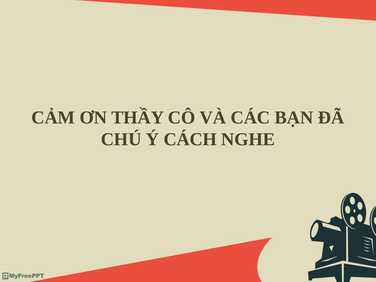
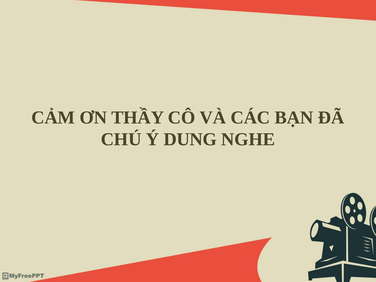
CÁCH: CÁCH -> DUNG (190, 139)
